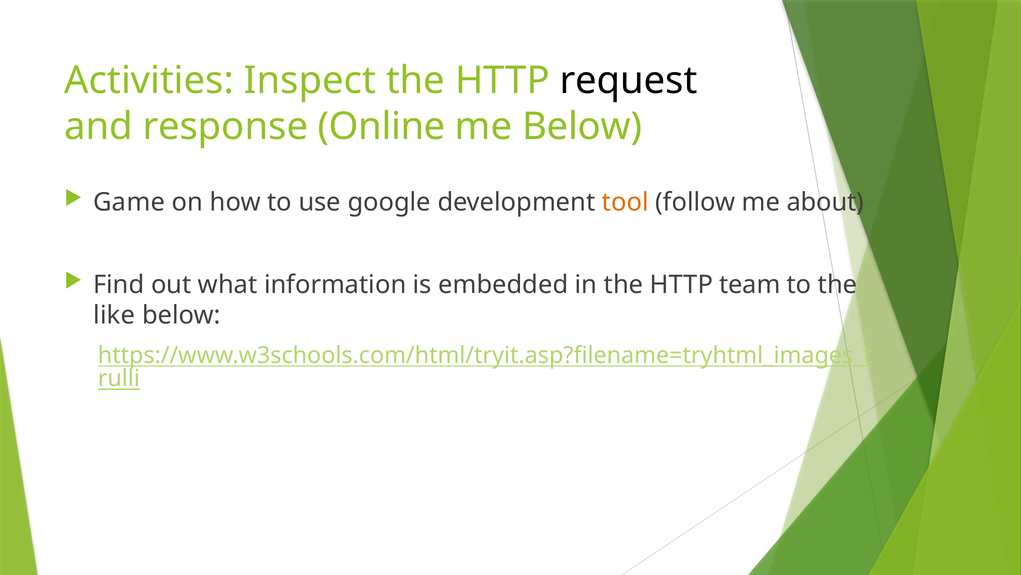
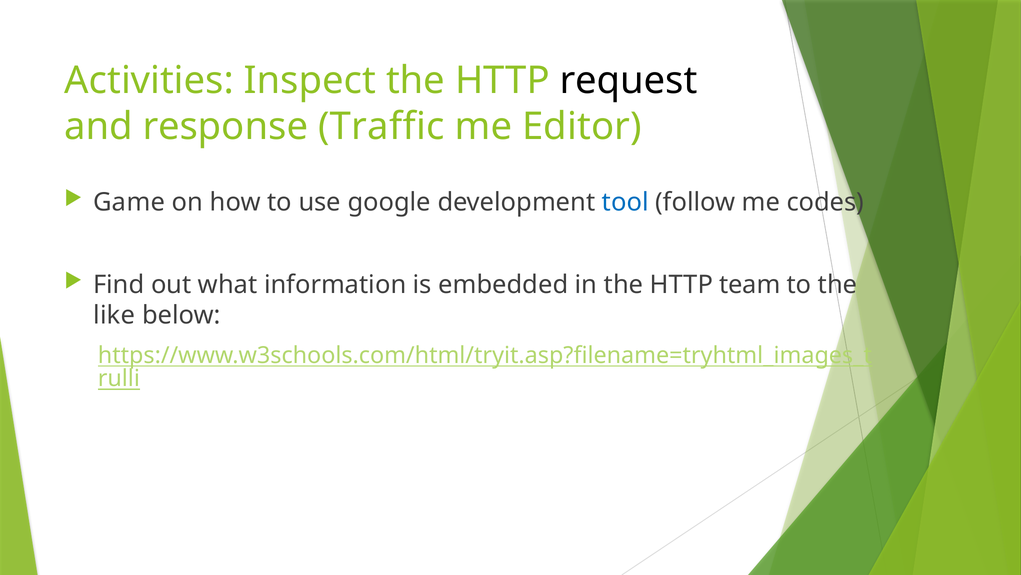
Online: Online -> Traffic (381, 126)
me Below: Below -> Editor (582, 126)
tool colour: orange -> blue (625, 202)
about: about -> codes (825, 202)
